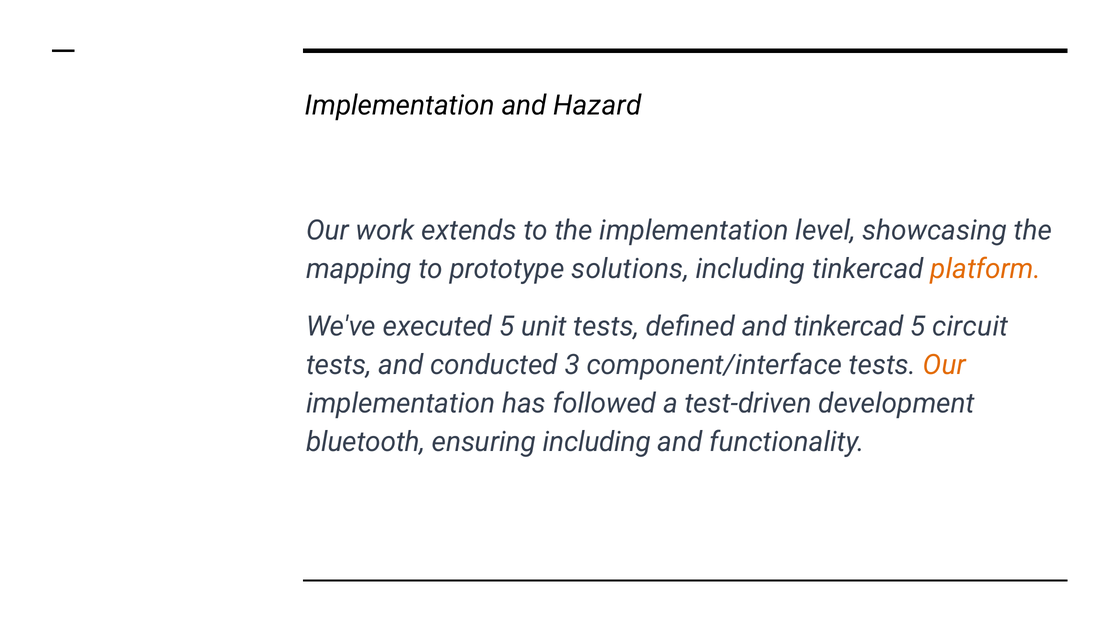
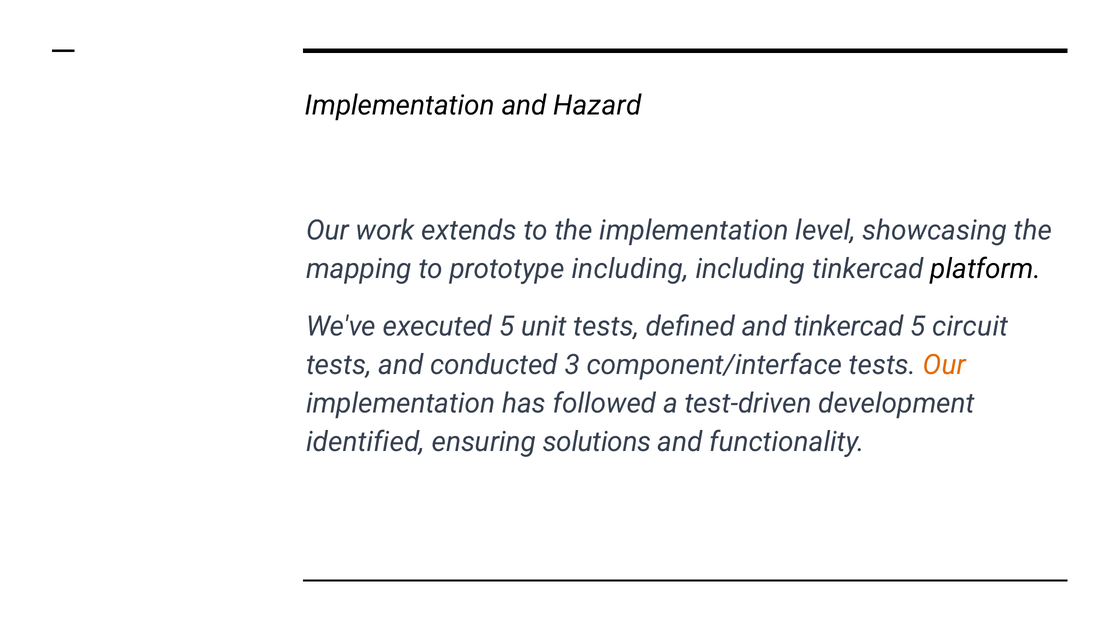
prototype solutions: solutions -> including (630, 269)
platform colour: orange -> black (986, 269)
bluetooth: bluetooth -> identified (365, 442)
ensuring including: including -> solutions (597, 442)
